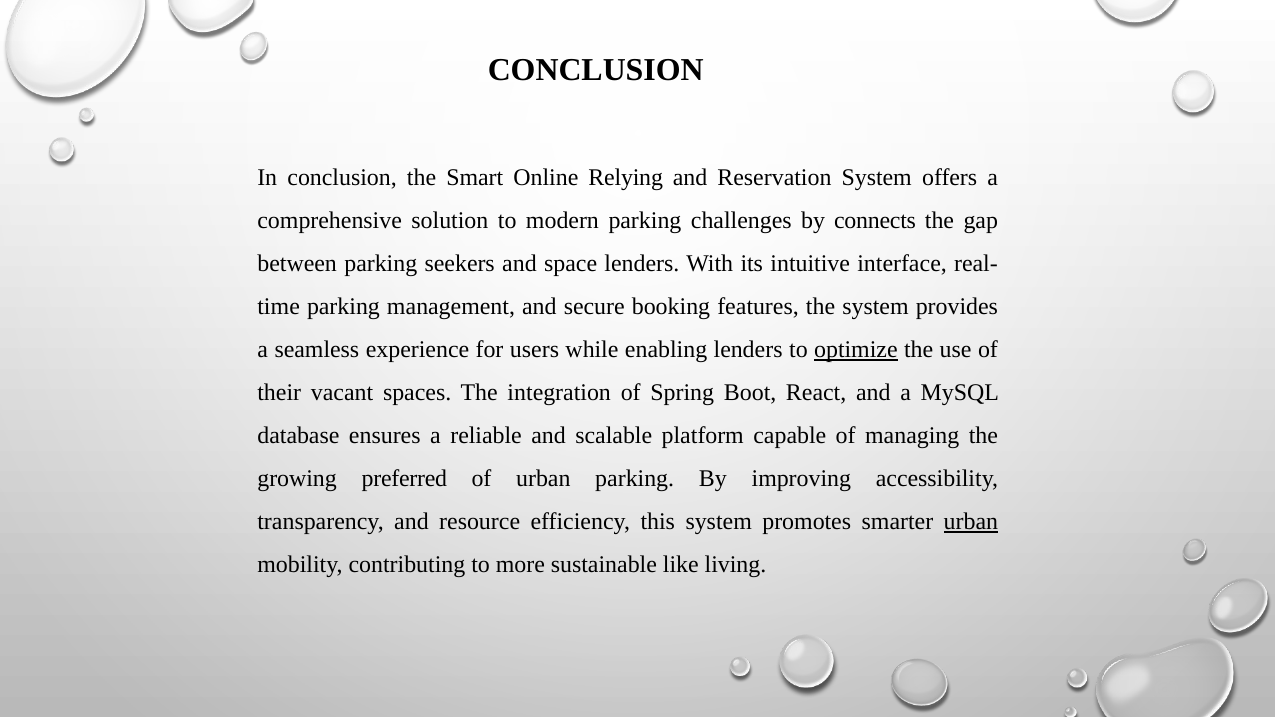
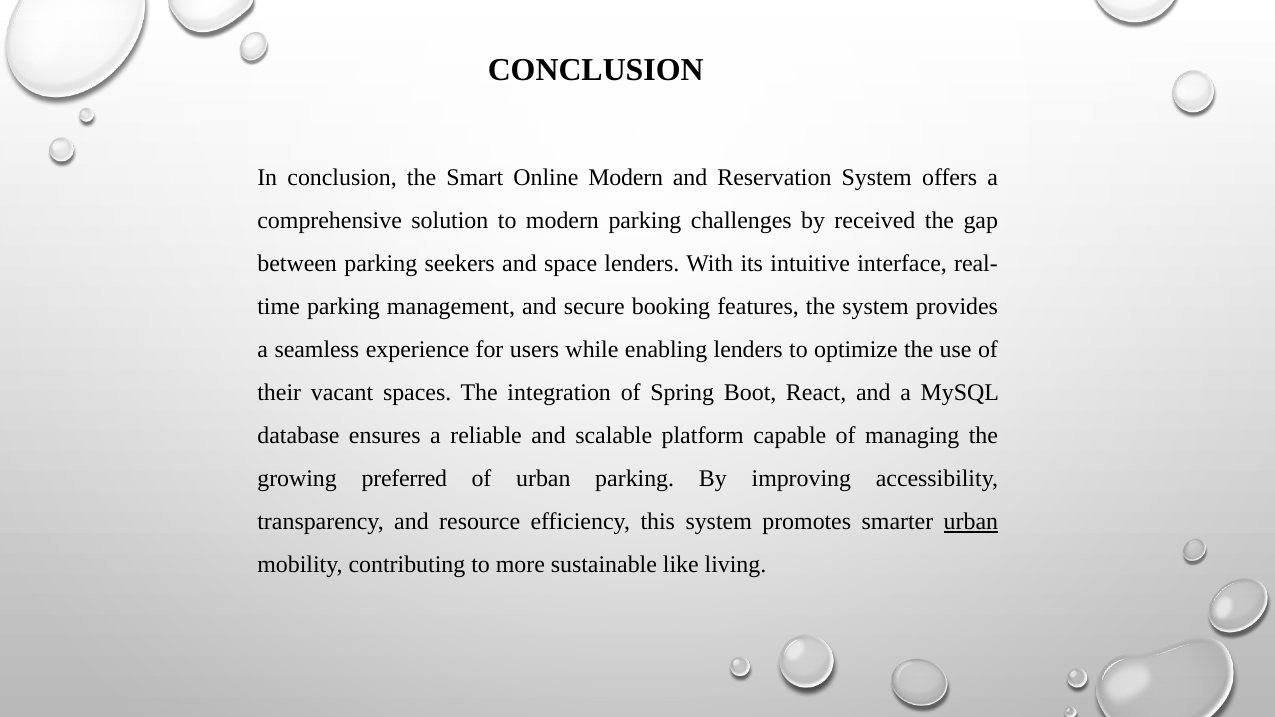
Online Relying: Relying -> Modern (626, 178)
connects: connects -> received (875, 221)
optimize underline: present -> none (856, 350)
